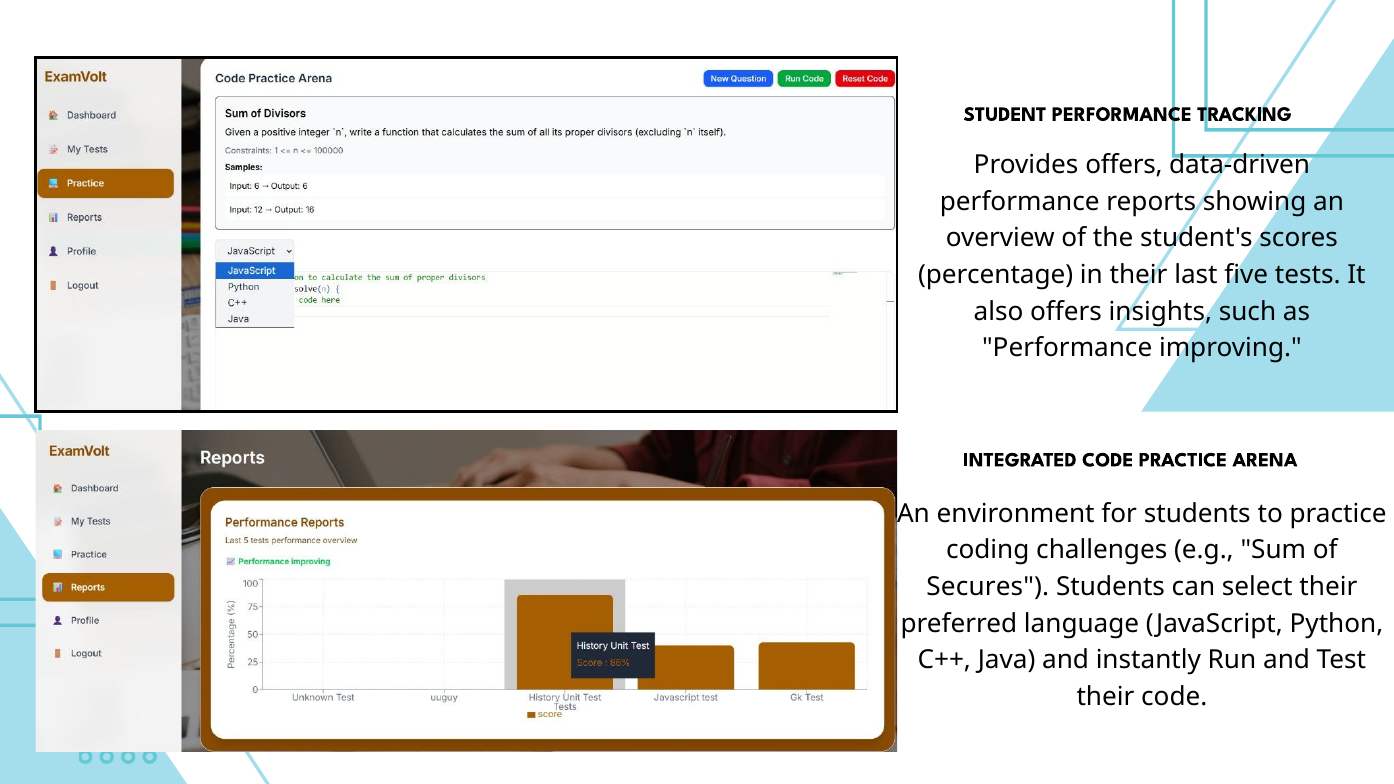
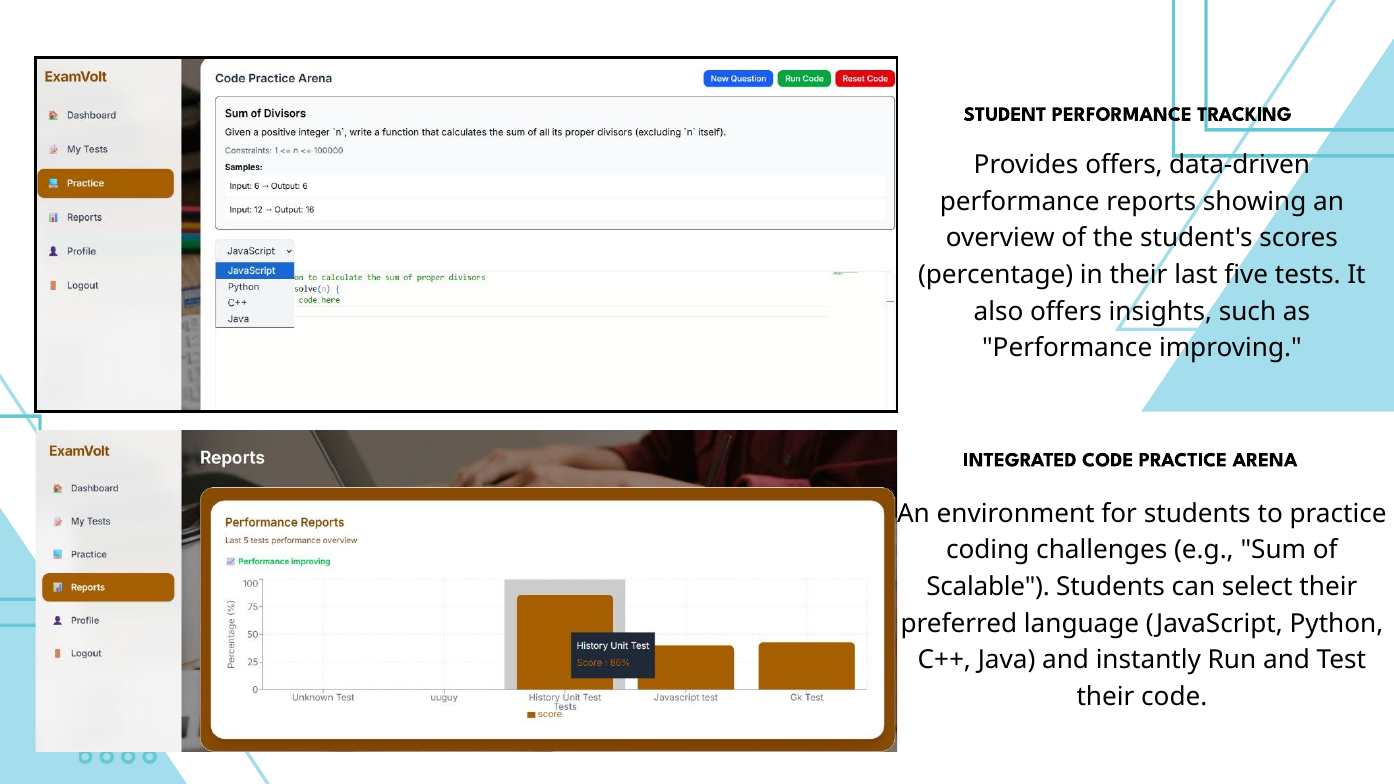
Secures: Secures -> Scalable (988, 587)
